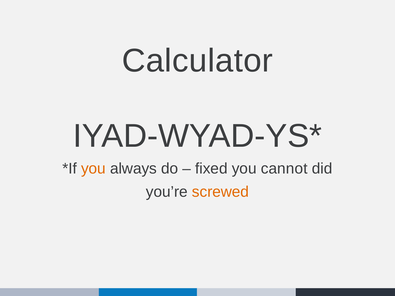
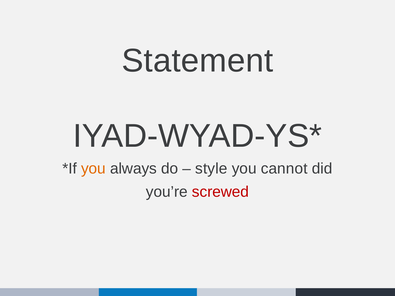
Calculator: Calculator -> Statement (197, 61)
fixed: fixed -> style (211, 169)
screwed colour: orange -> red (220, 192)
